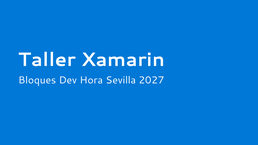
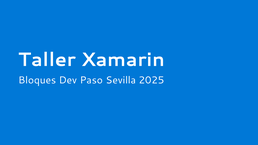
Hora: Hora -> Paso (91, 80)
2027: 2027 -> 2025 (151, 80)
